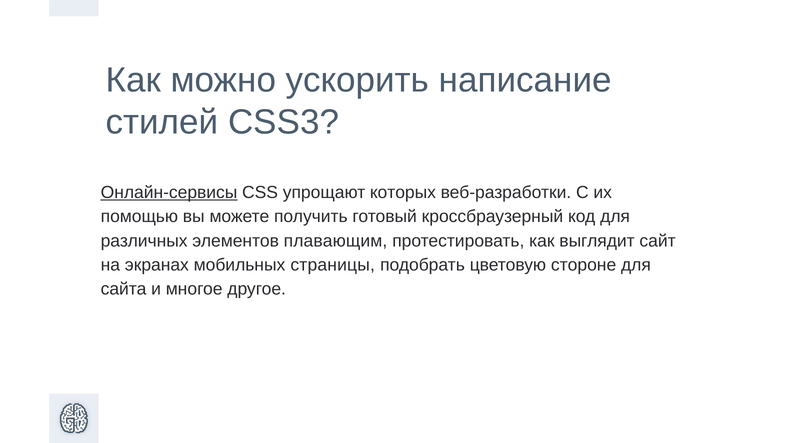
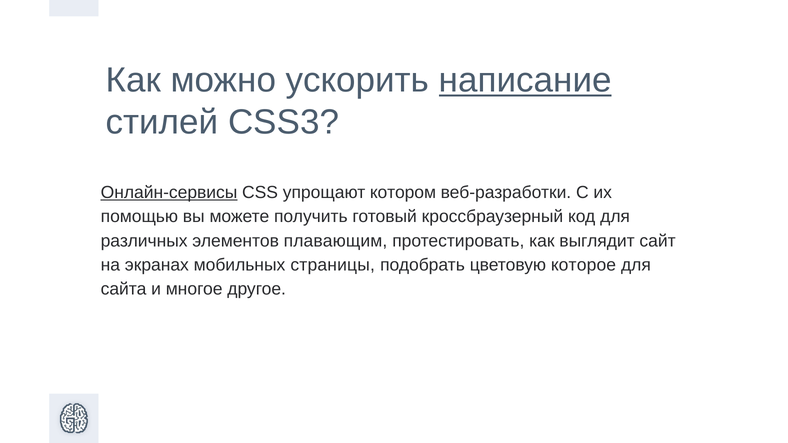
написание underline: none -> present (525, 80)
которых: которых -> котором (403, 193)
стороне: стороне -> которое (584, 265)
